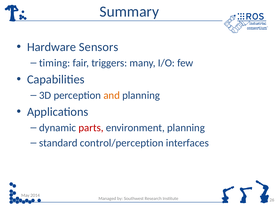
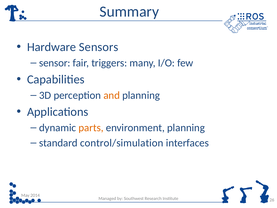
timing: timing -> sensor (55, 63)
parts colour: red -> orange (91, 128)
control/perception: control/perception -> control/simulation (122, 143)
